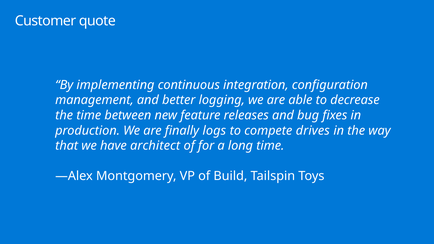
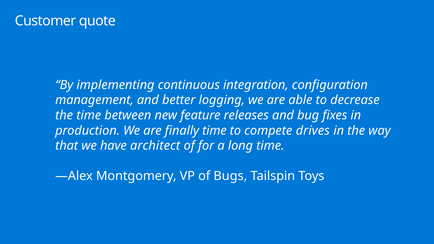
finally logs: logs -> time (214, 131)
Build: Build -> Bugs (230, 176)
